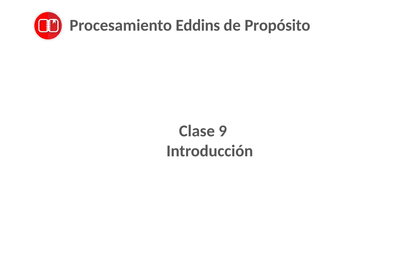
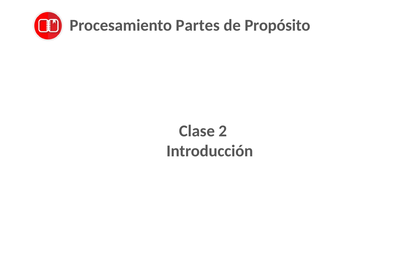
Eddins: Eddins -> Partes (198, 25)
9: 9 -> 2 (223, 131)
